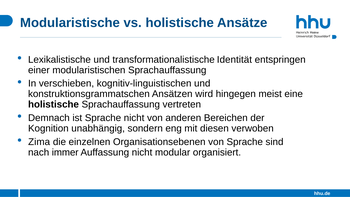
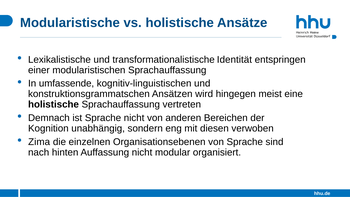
verschieben: verschieben -> umfassende (67, 84)
immer: immer -> hinten (65, 152)
